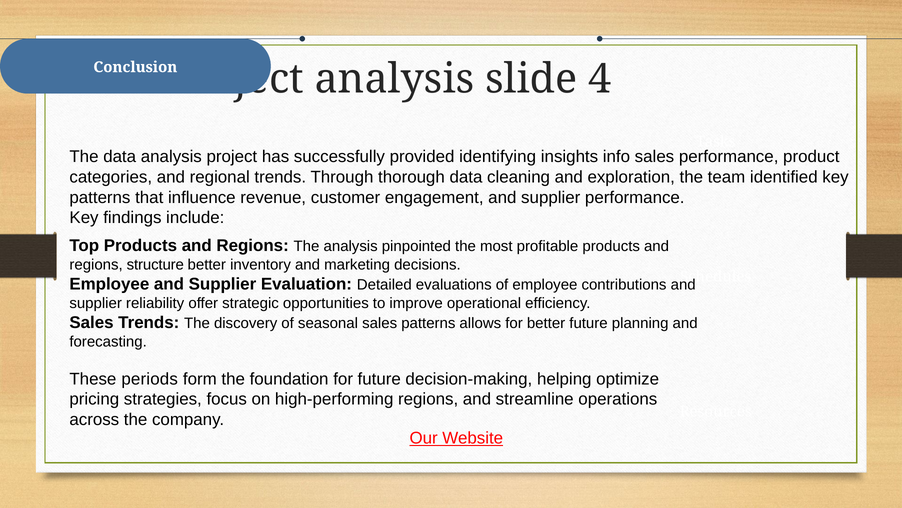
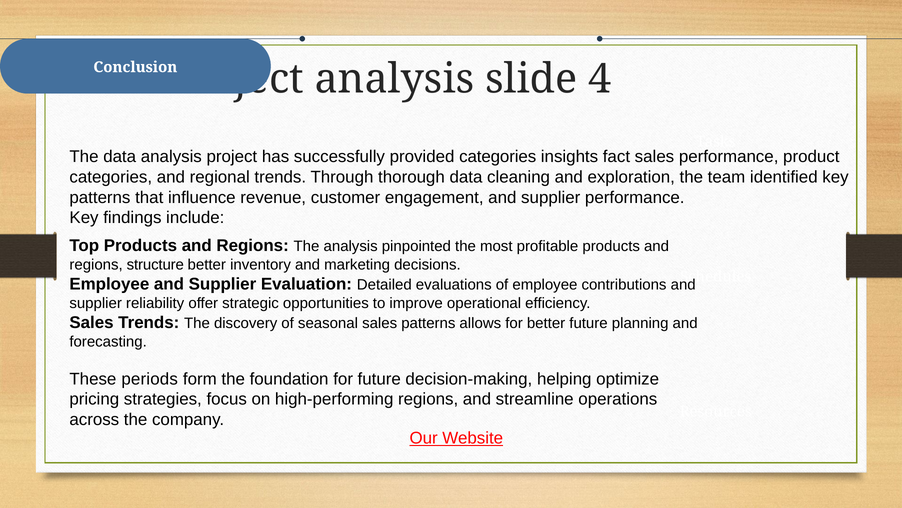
provided identifying: identifying -> categories (498, 157)
info: info -> fact (616, 157)
